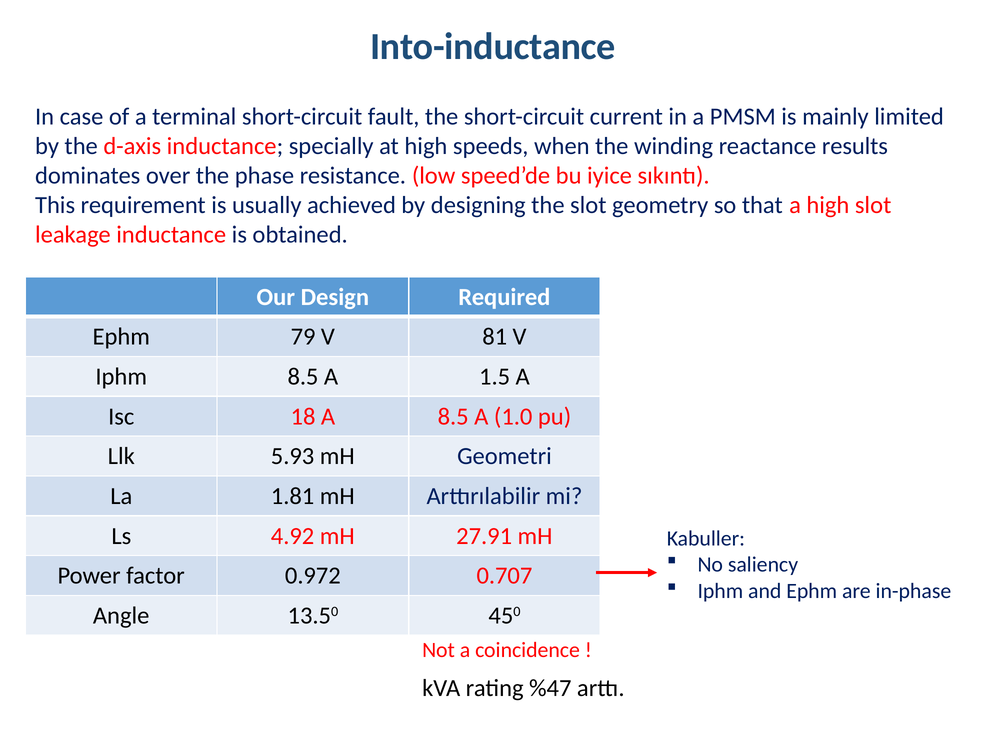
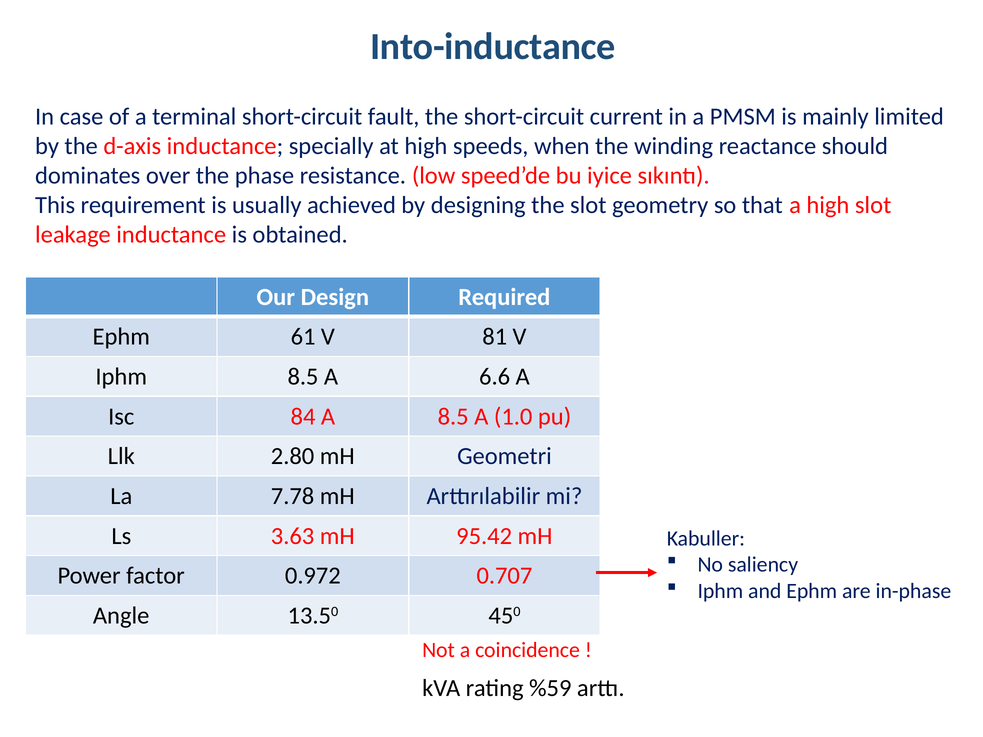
results: results -> should (855, 146)
79: 79 -> 61 (303, 337)
1.5: 1.5 -> 6.6 (495, 377)
18: 18 -> 84 (303, 417)
5.93: 5.93 -> 2.80 (293, 456)
1.81: 1.81 -> 7.78 (293, 496)
4.92: 4.92 -> 3.63 (293, 536)
27.91: 27.91 -> 95.42 (484, 536)
%47: %47 -> %59 (550, 688)
